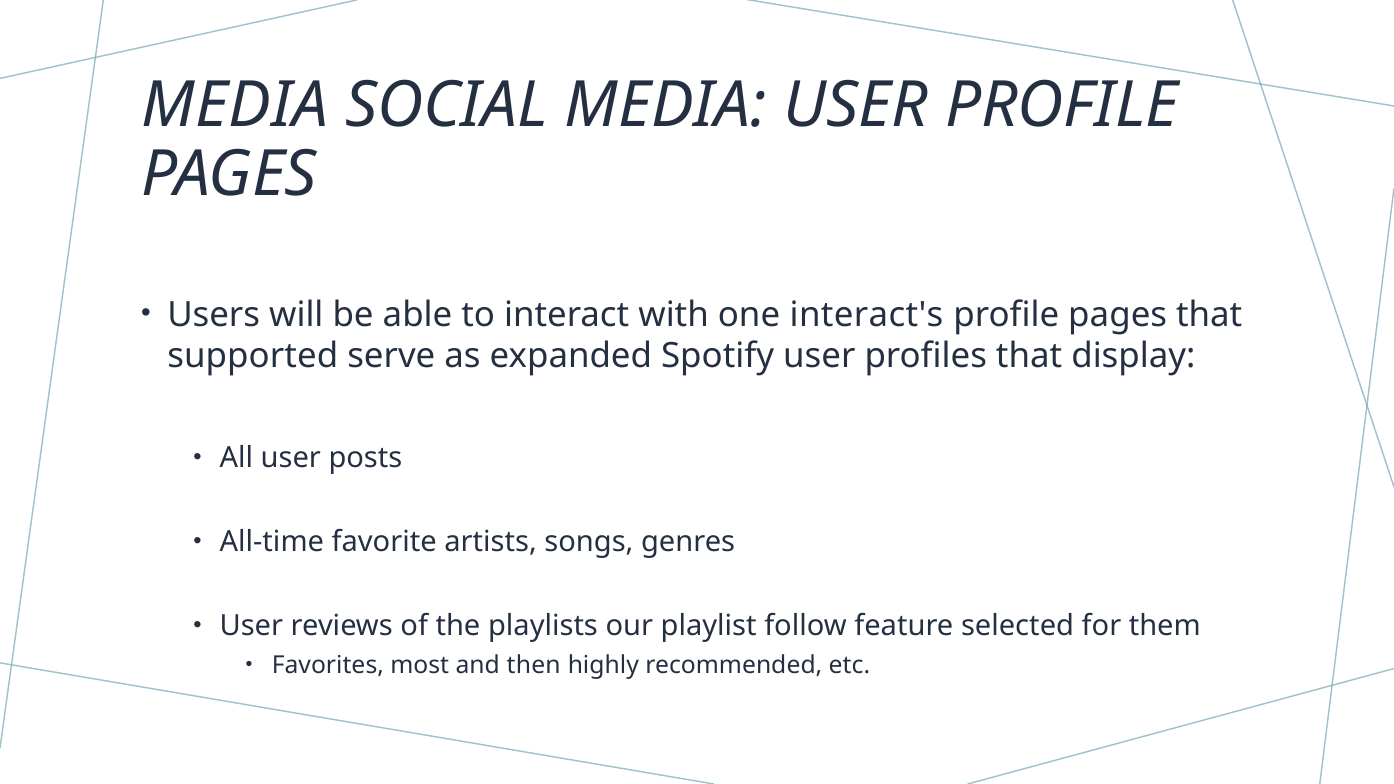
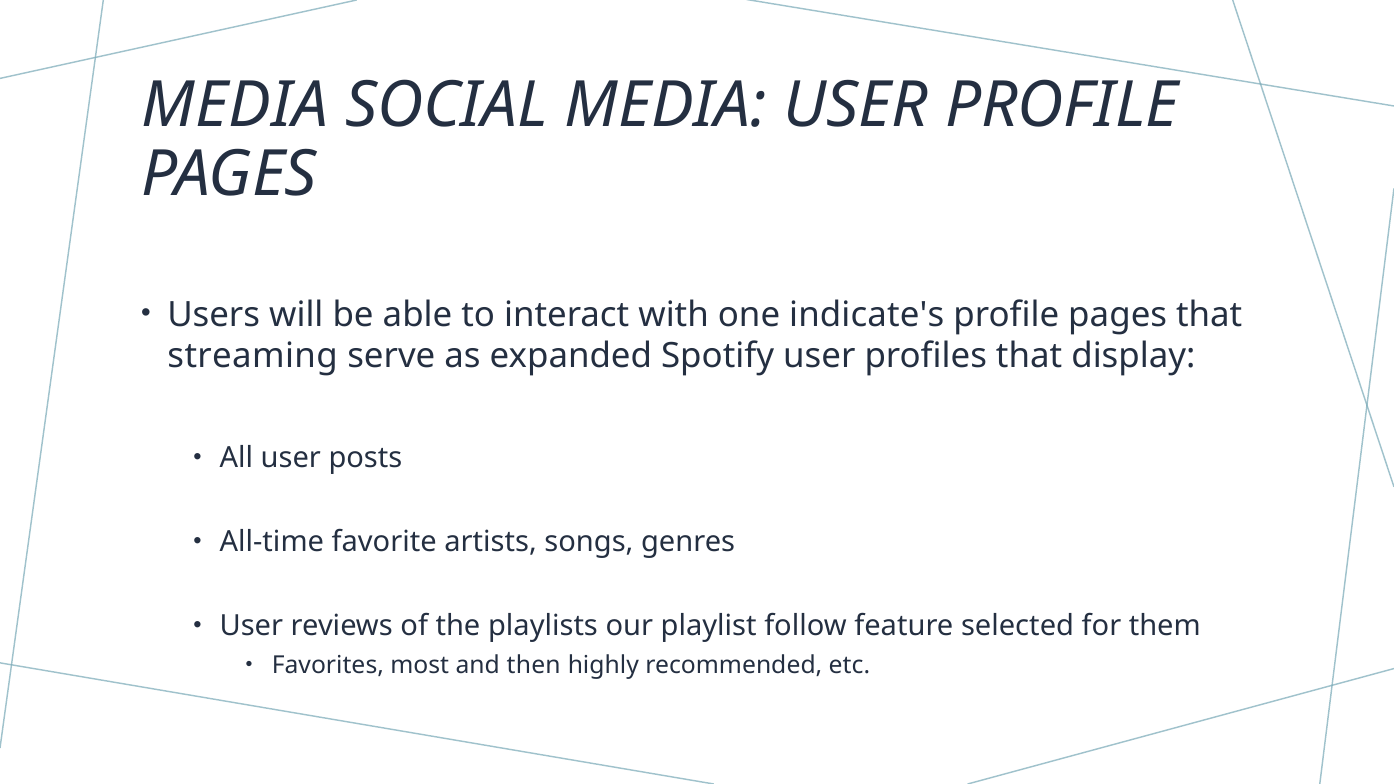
interact's: interact's -> indicate's (867, 315)
supported: supported -> streaming (253, 357)
